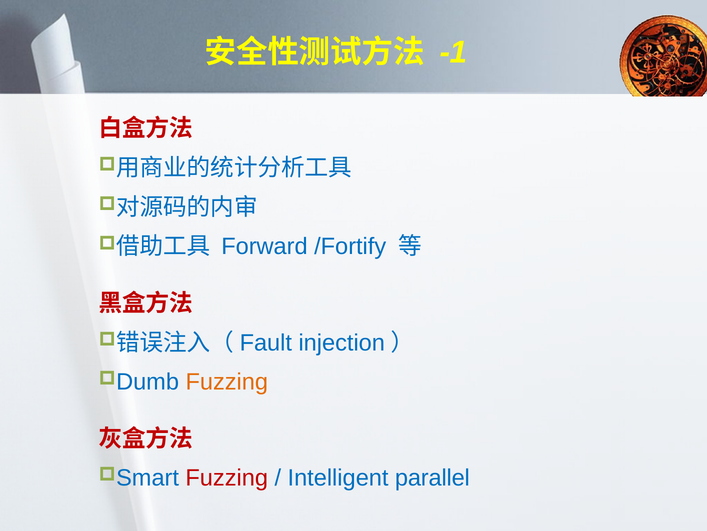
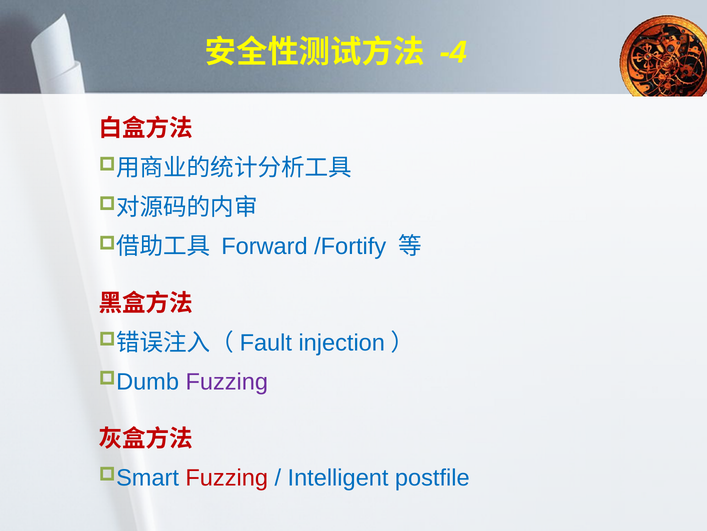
-1: -1 -> -4 (453, 52)
Fuzzing colour: orange -> purple (227, 382)
parallel: parallel -> postfile (432, 477)
